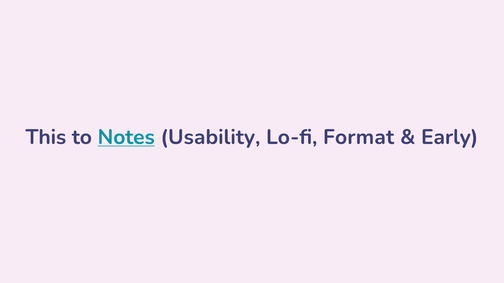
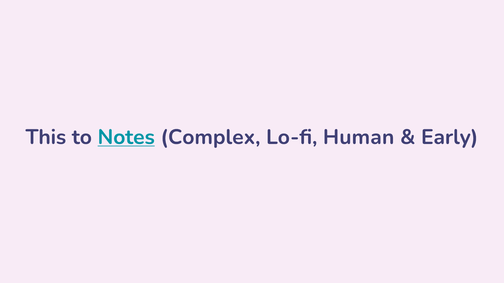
Usability: Usability -> Complex (210, 137)
Format: Format -> Human (359, 137)
